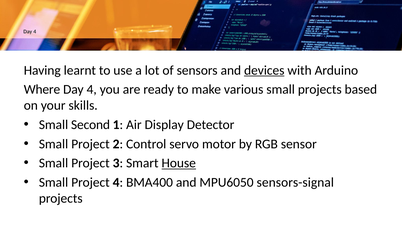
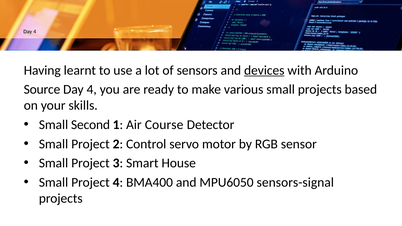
Where: Where -> Source (42, 90)
Display: Display -> Course (164, 125)
House underline: present -> none (179, 163)
